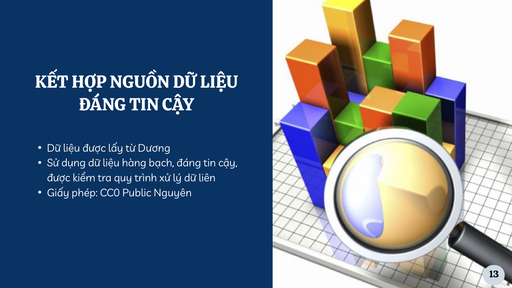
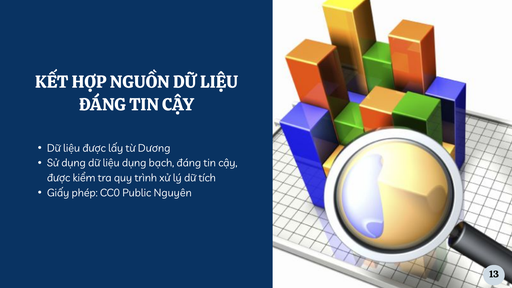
liệu hàng: hàng -> dụng (134, 163)
liên: liên -> tích (207, 178)
